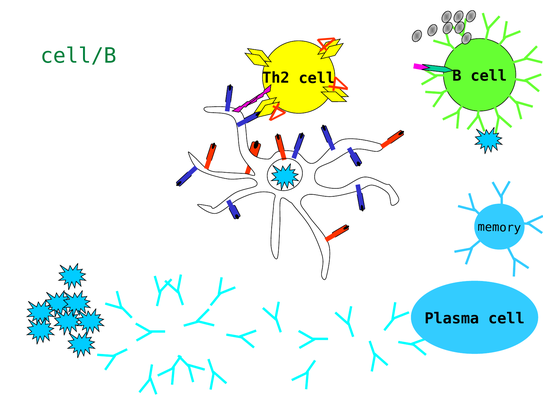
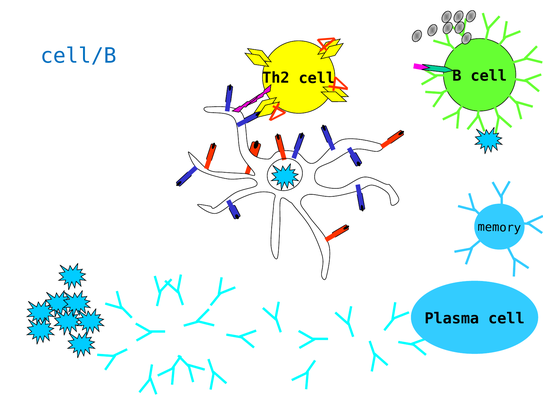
cell/B colour: green -> blue (79, 56)
